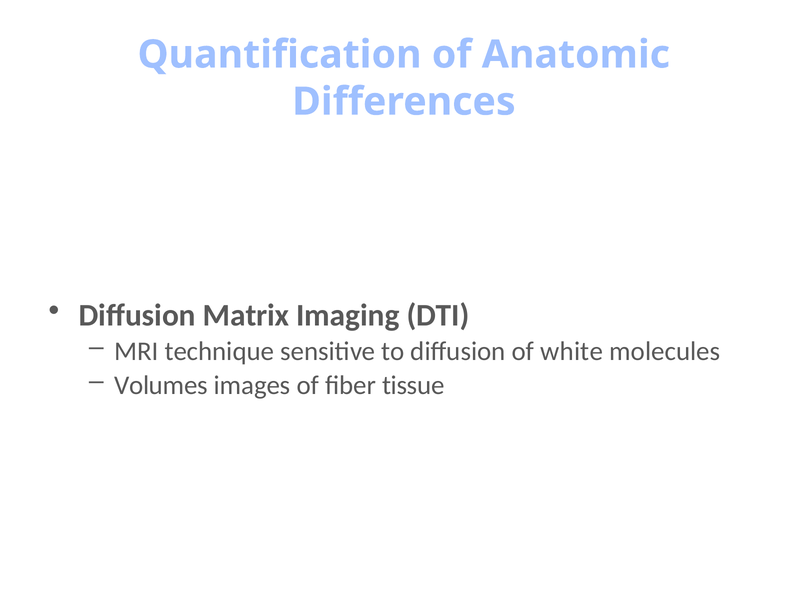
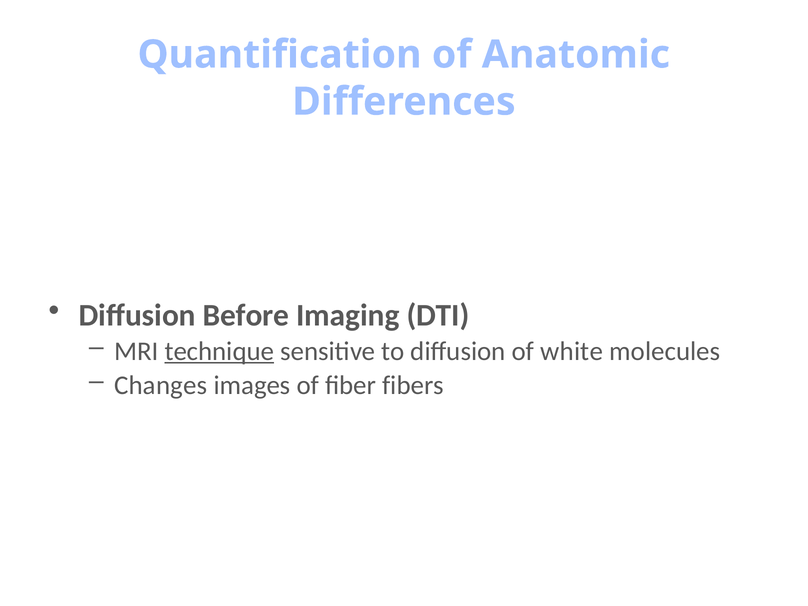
Matrix: Matrix -> Before (246, 316)
technique underline: none -> present (219, 351)
Volumes: Volumes -> Changes (161, 385)
tissue: tissue -> fibers (413, 385)
